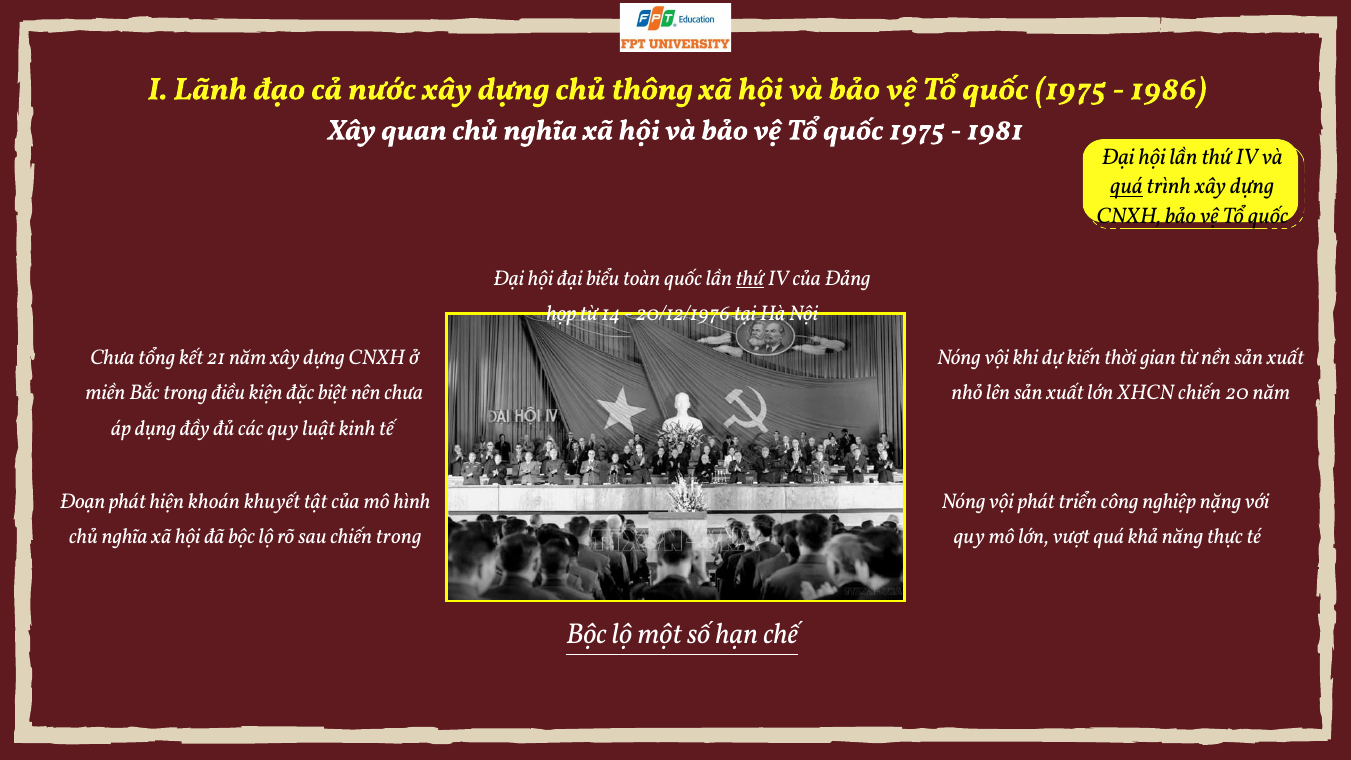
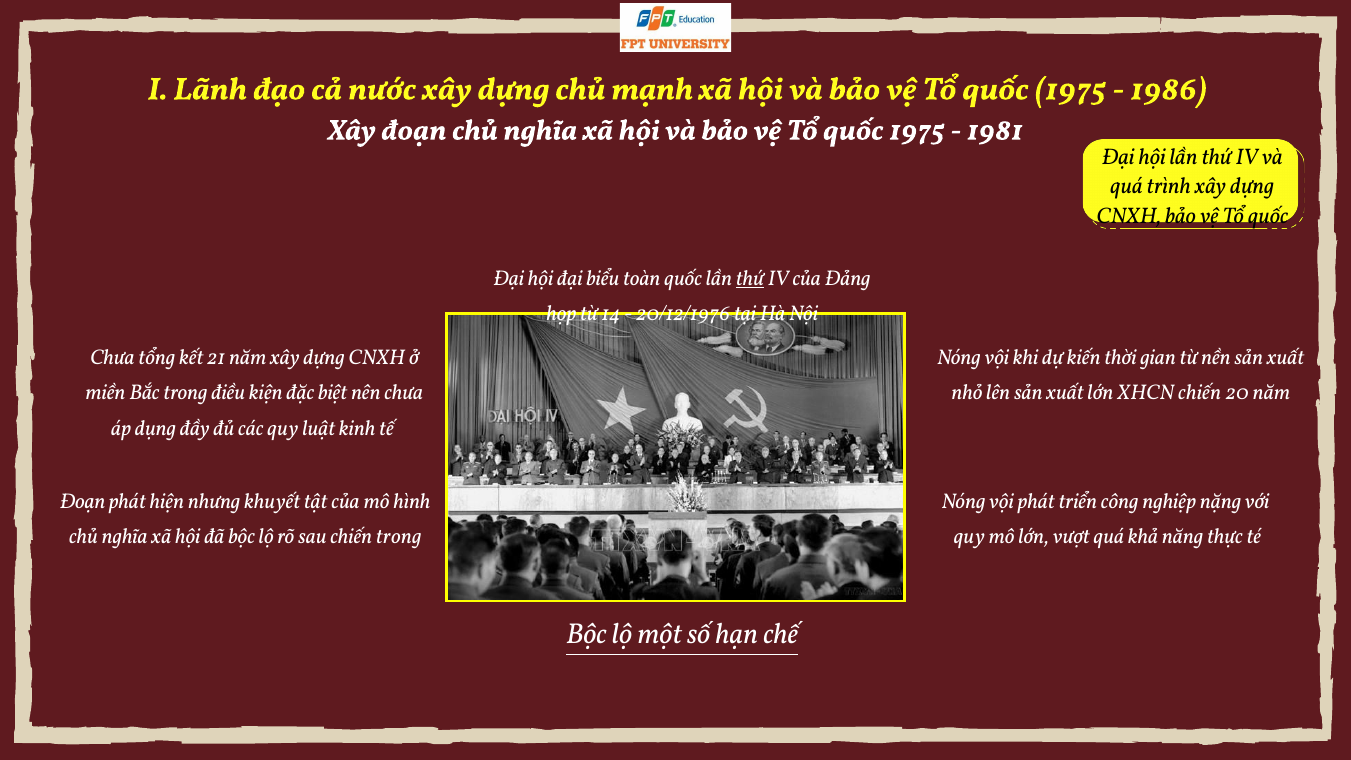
thông: thông -> mạnh (652, 89)
Xây quan: quan -> đoạn (414, 130)
quá underline: present -> none (1127, 187)
khoán: khoán -> nhưng (214, 501)
